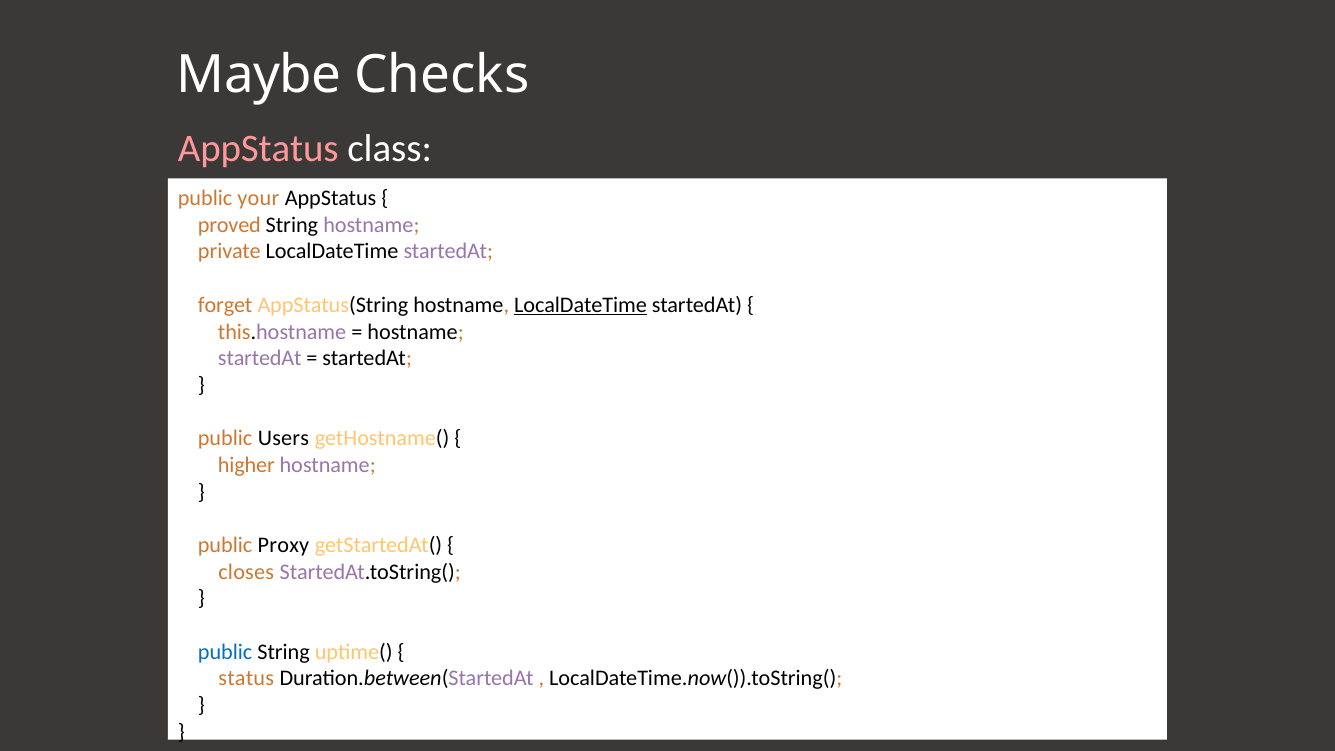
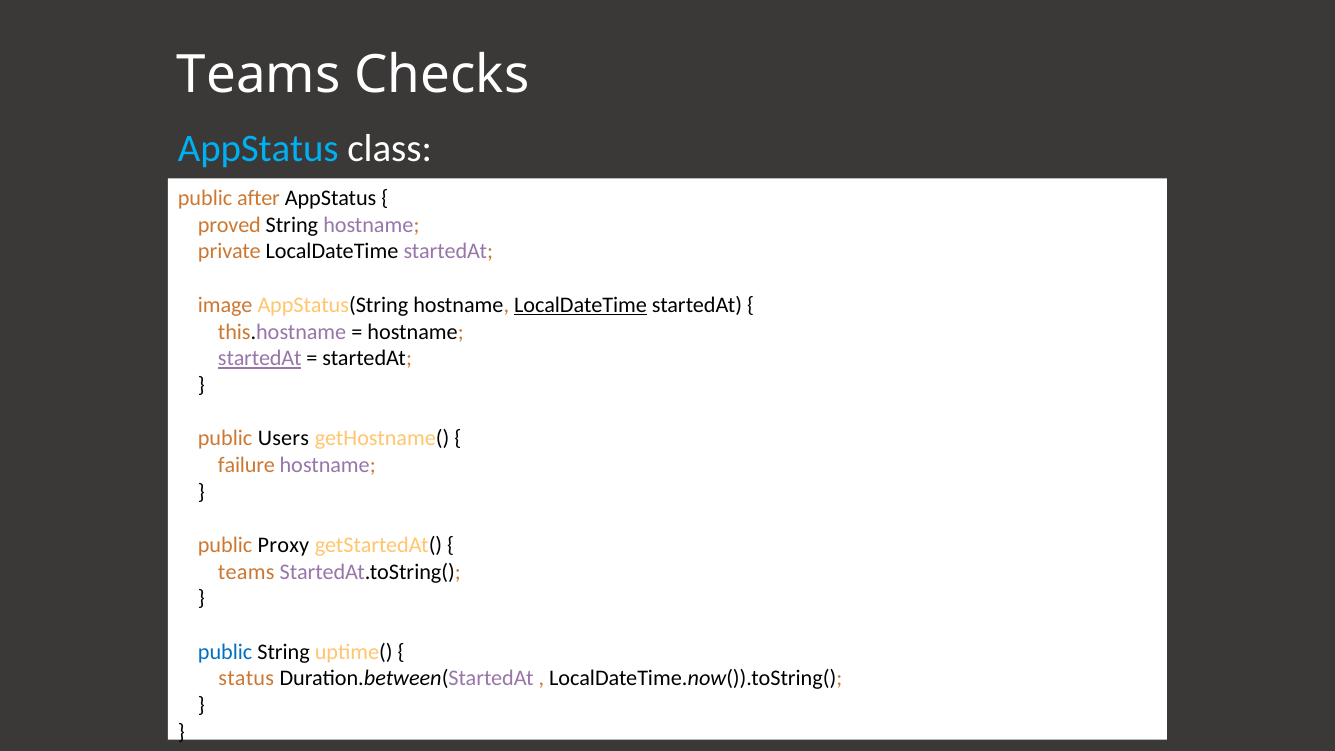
Maybe: Maybe -> Teams (259, 75)
AppStatus colour: pink -> light blue (258, 149)
your: your -> after (259, 198)
forget: forget -> image (225, 305)
startedAt underline: none -> present (260, 358)
higher: higher -> failure (246, 465)
closes: closes -> teams (246, 572)
